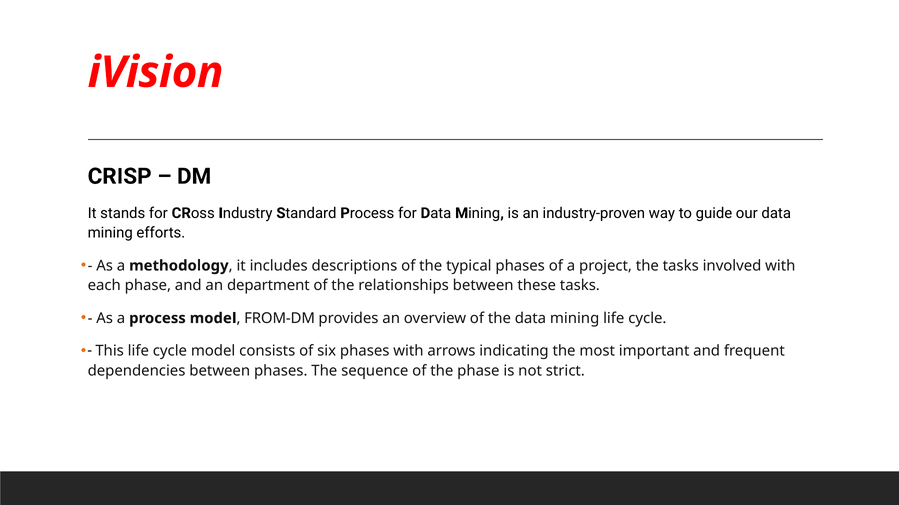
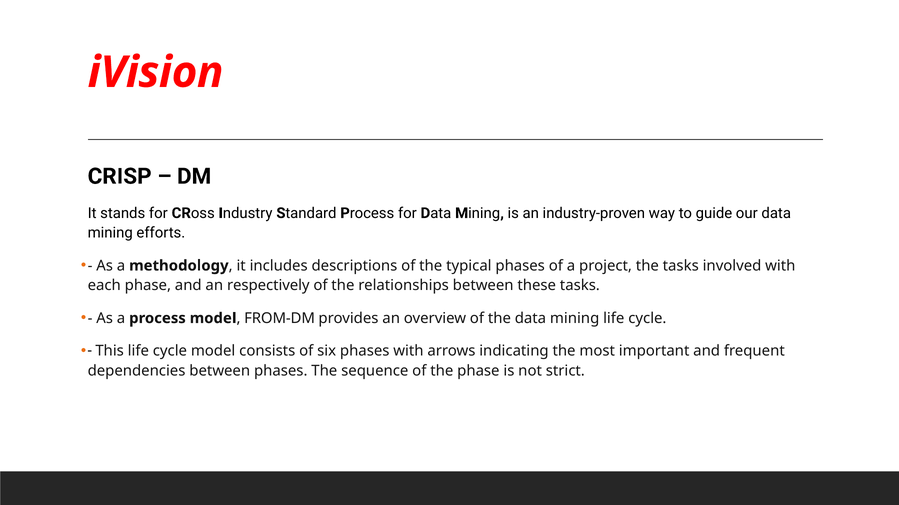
department: department -> respectively (268, 286)
